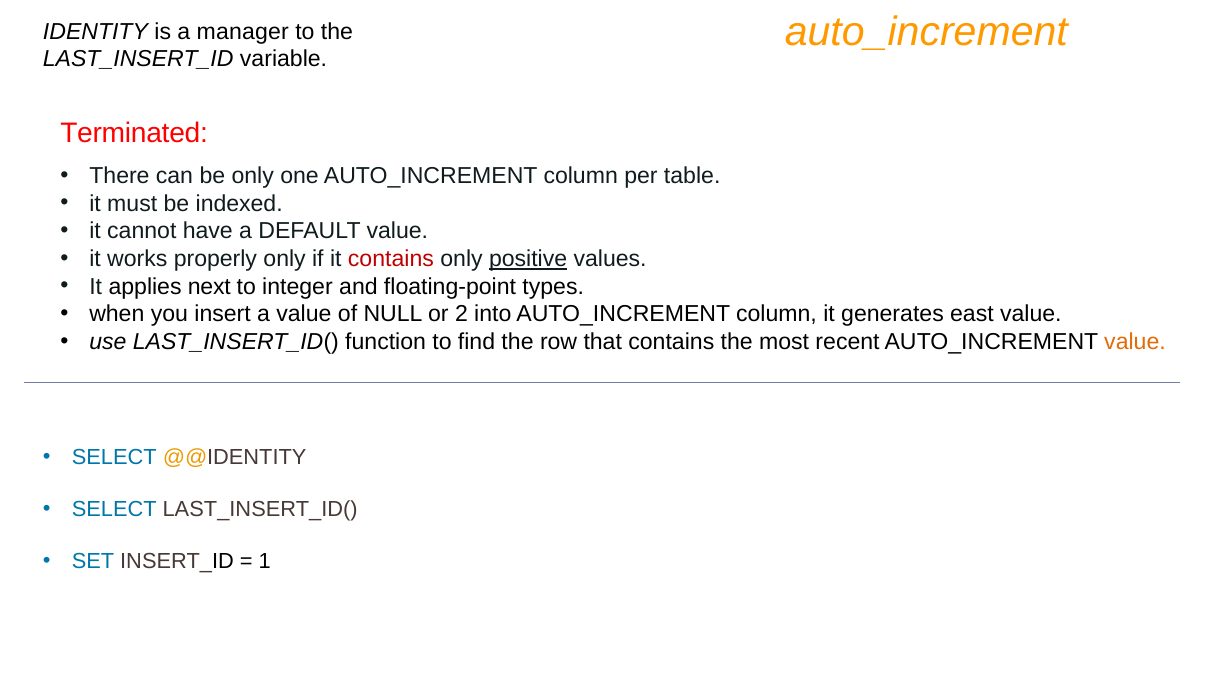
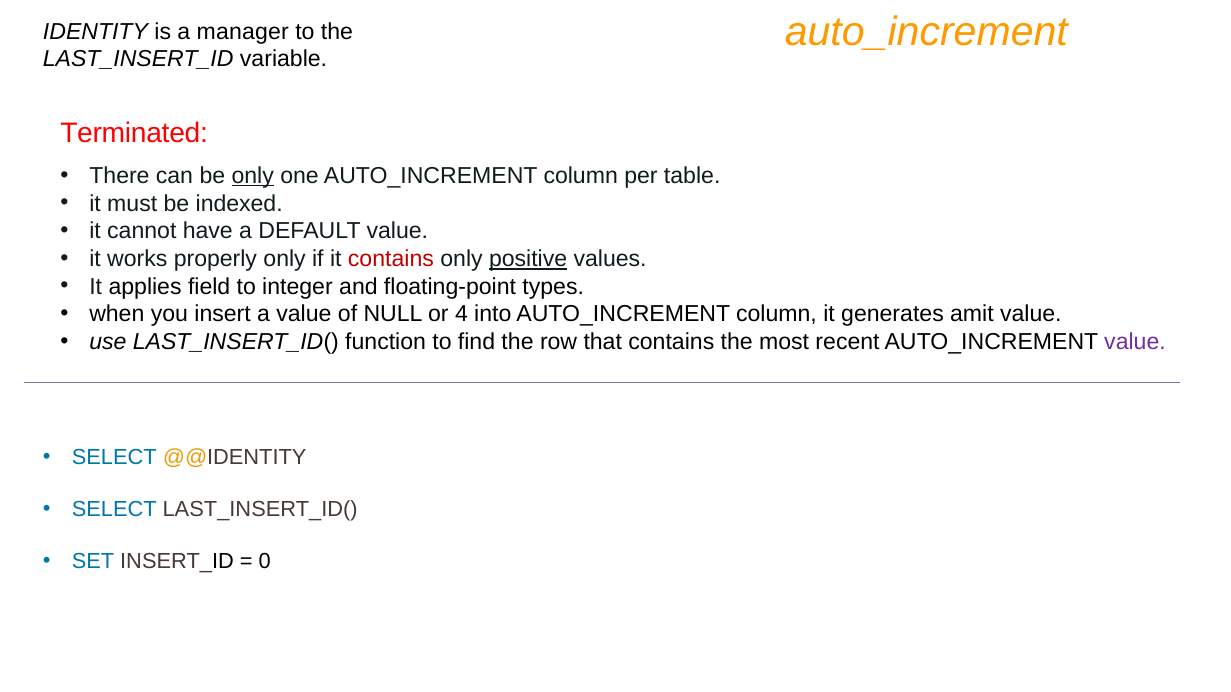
only underline: none -> present (253, 176)
next: next -> field (209, 287)
2: 2 -> 4 (461, 314)
east: east -> amit (972, 314)
value colour: orange -> purple (1135, 342)
1: 1 -> 0 (265, 562)
